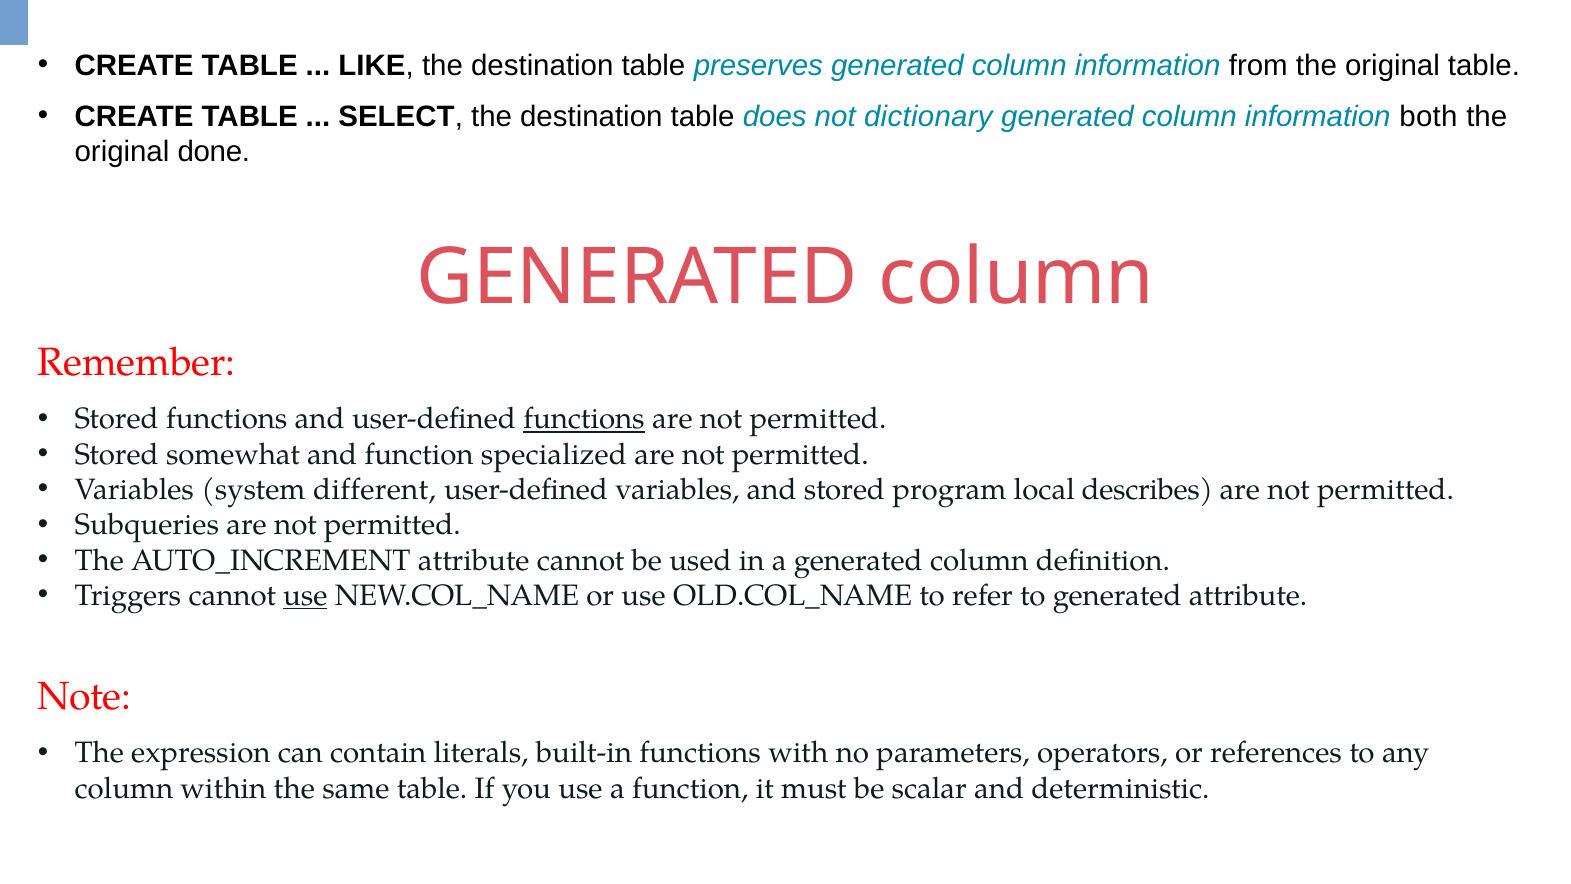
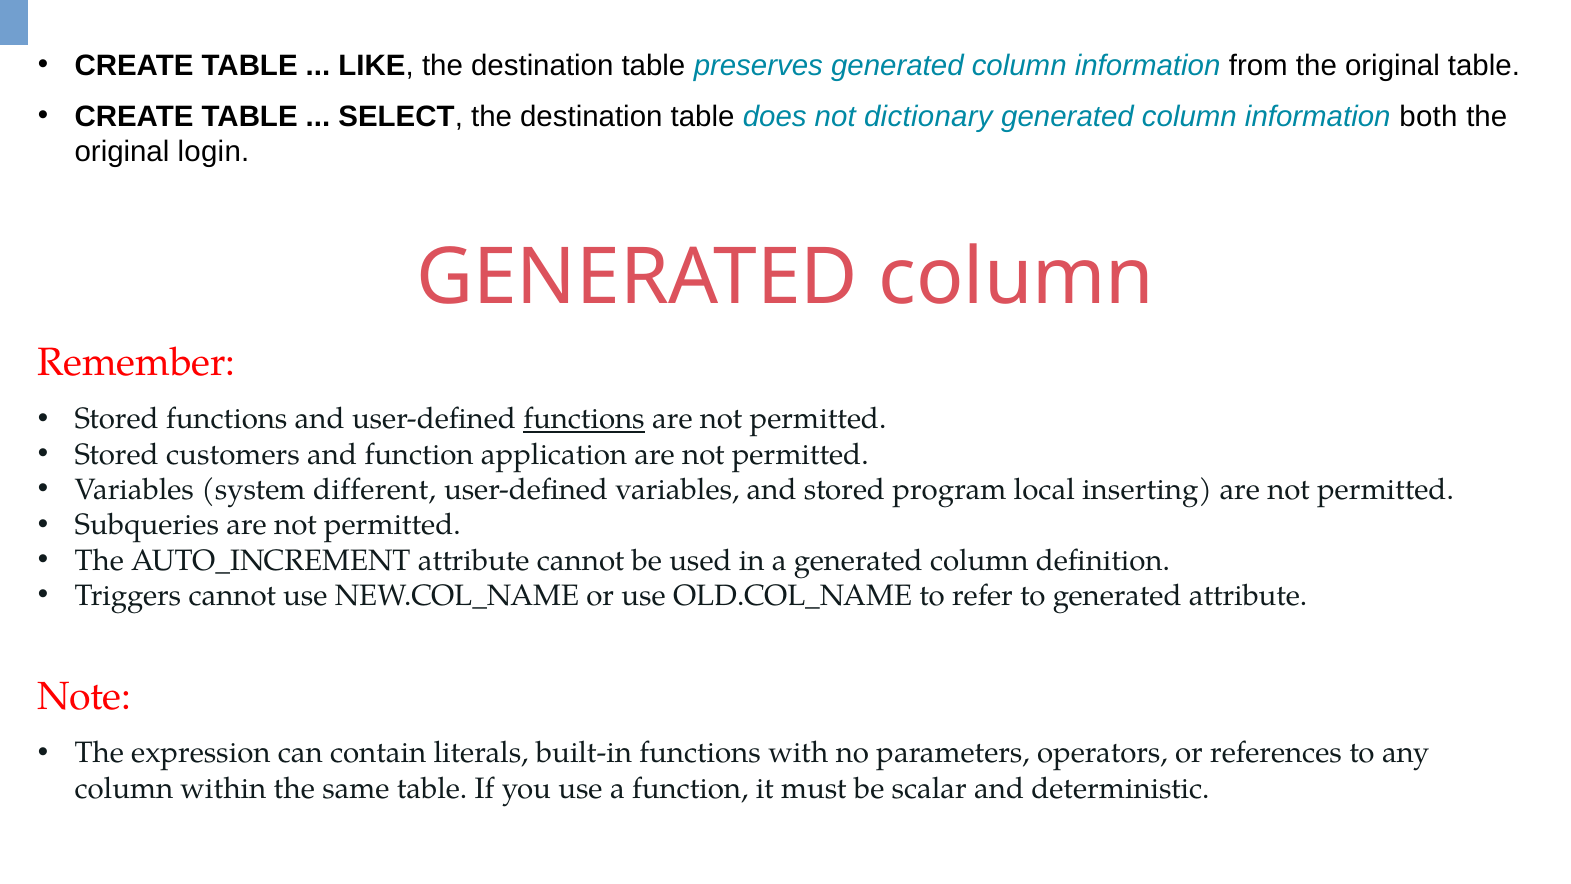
done: done -> login (213, 152)
somewhat: somewhat -> customers (233, 454)
specialized: specialized -> application (554, 454)
describes: describes -> inserting (1147, 490)
use underline: present -> none (305, 596)
